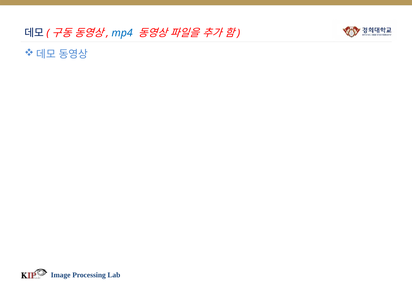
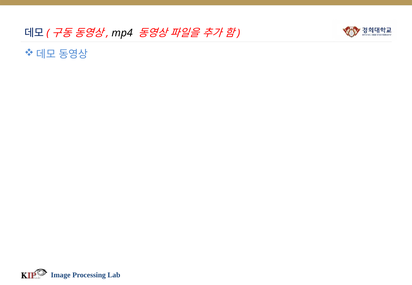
mp4 colour: blue -> black (122, 33)
